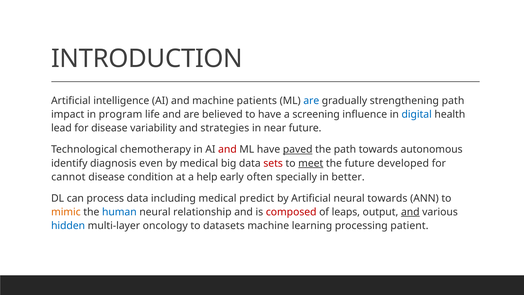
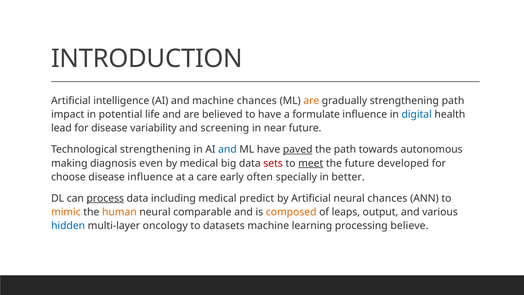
machine patients: patients -> chances (257, 101)
are colour: blue -> orange (311, 101)
program: program -> potential (121, 114)
screening: screening -> formulate (316, 114)
strategies: strategies -> screening (225, 128)
Technological chemotherapy: chemotherapy -> strengthening (155, 149)
and colour: red -> blue (227, 149)
identify: identify -> making (69, 163)
cannot: cannot -> choose (68, 177)
disease condition: condition -> influence (150, 177)
help: help -> care (207, 177)
process underline: none -> present (105, 198)
neural towards: towards -> chances (387, 198)
human colour: blue -> orange (119, 212)
relationship: relationship -> comparable (202, 212)
composed colour: red -> orange (291, 212)
and underline: present -> none (410, 212)
patient: patient -> believe (409, 225)
